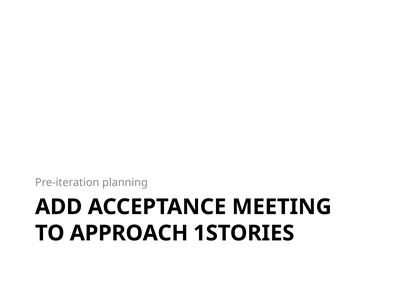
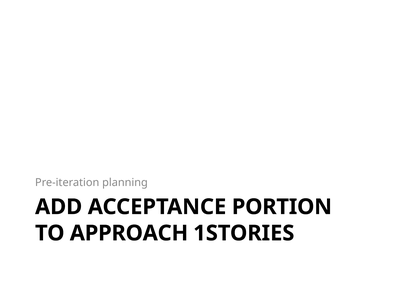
MEETING: MEETING -> PORTION (282, 207)
